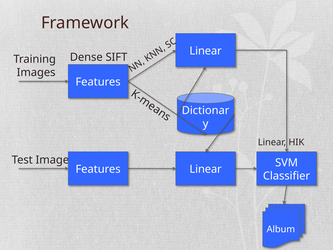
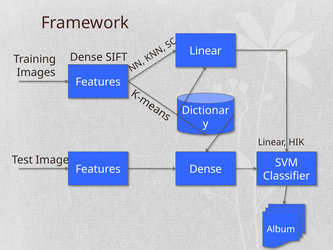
Features Linear: Linear -> Dense (206, 169)
